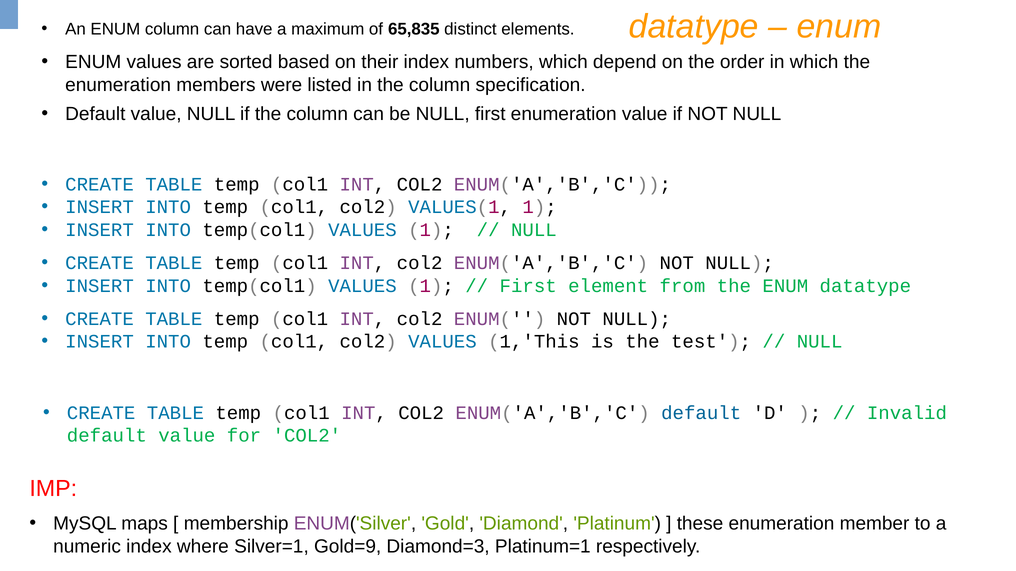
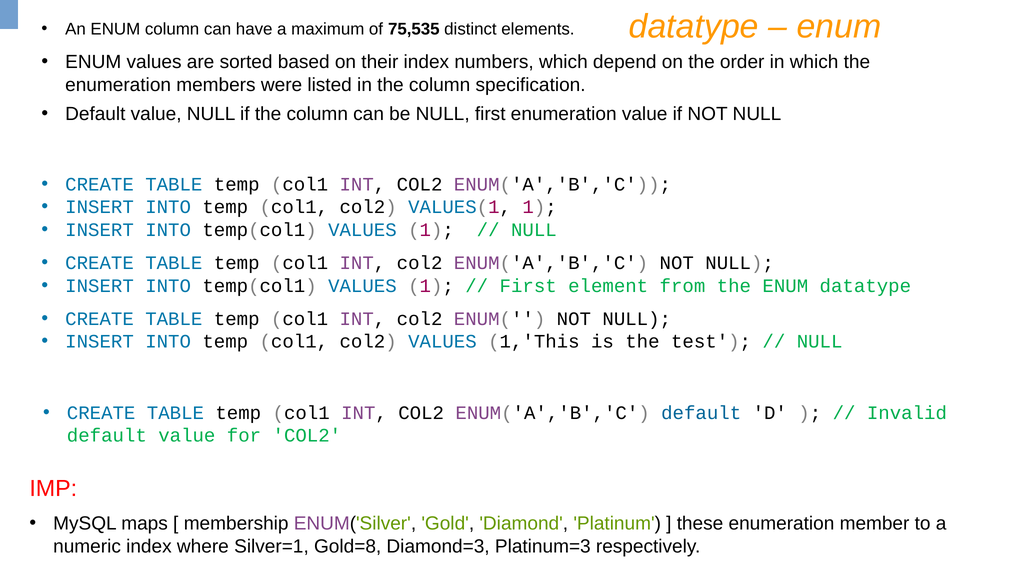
65,835: 65,835 -> 75,535 (414, 29)
Gold=9: Gold=9 -> Gold=8 (348, 547)
Platinum=1: Platinum=1 -> Platinum=3 (543, 547)
